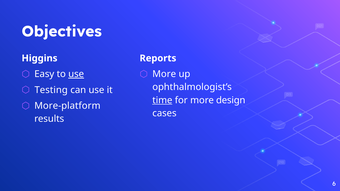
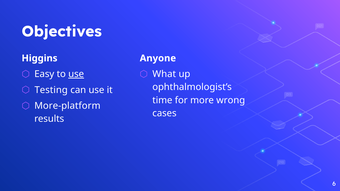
Reports: Reports -> Anyone (158, 58)
More: More -> What (164, 74)
time underline: present -> none (162, 100)
design: design -> wrong (231, 100)
